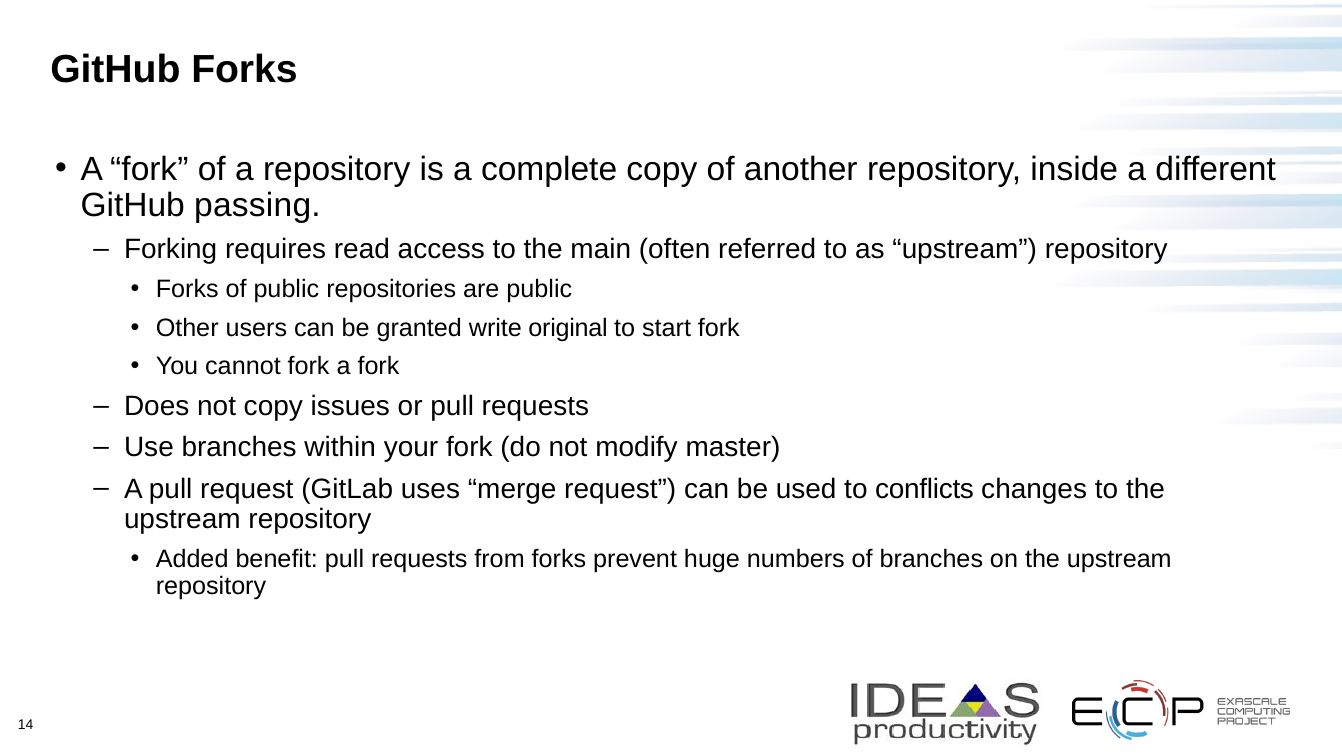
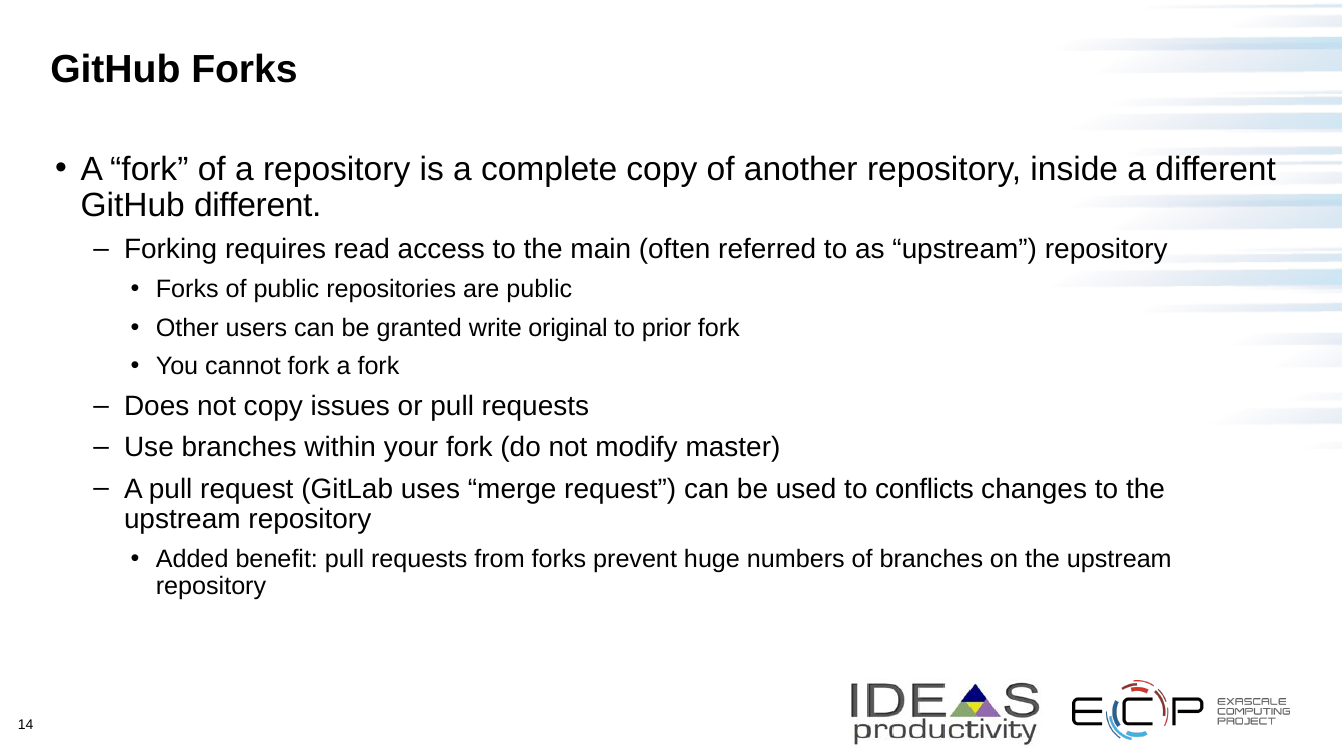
GitHub passing: passing -> different (258, 205)
start: start -> prior (667, 328)
